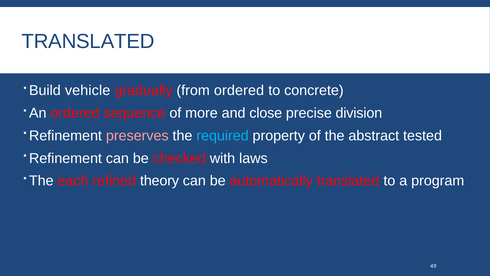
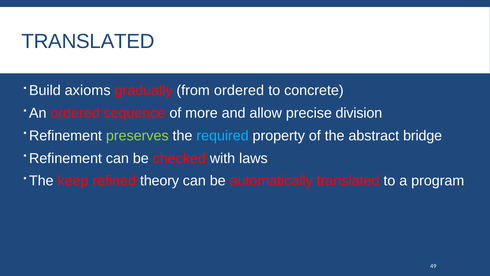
vehicle: vehicle -> axioms (88, 90)
close: close -> allow (266, 113)
preserves colour: pink -> light green (137, 135)
tested: tested -> bridge (423, 135)
each: each -> keep (73, 181)
